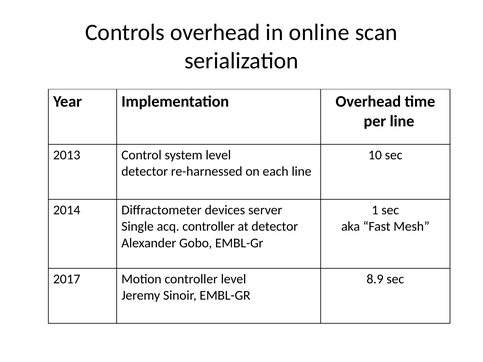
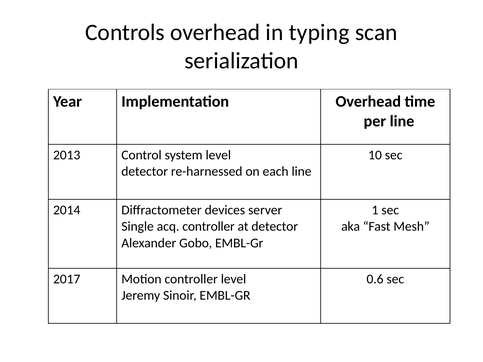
online: online -> typing (319, 33)
8.9: 8.9 -> 0.6 (375, 279)
